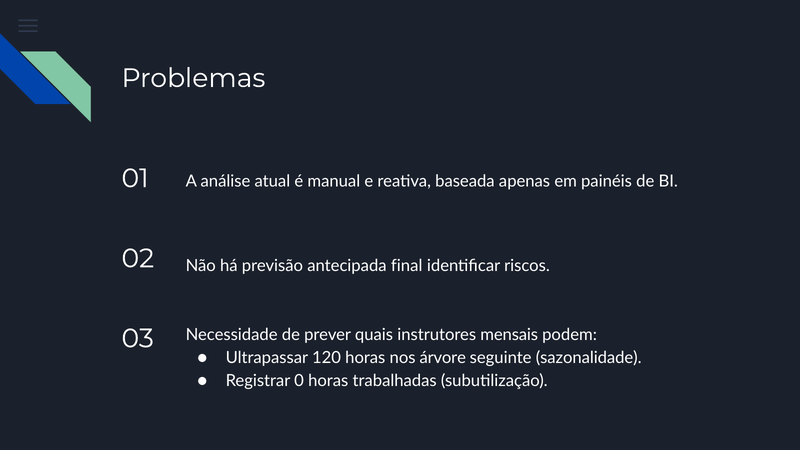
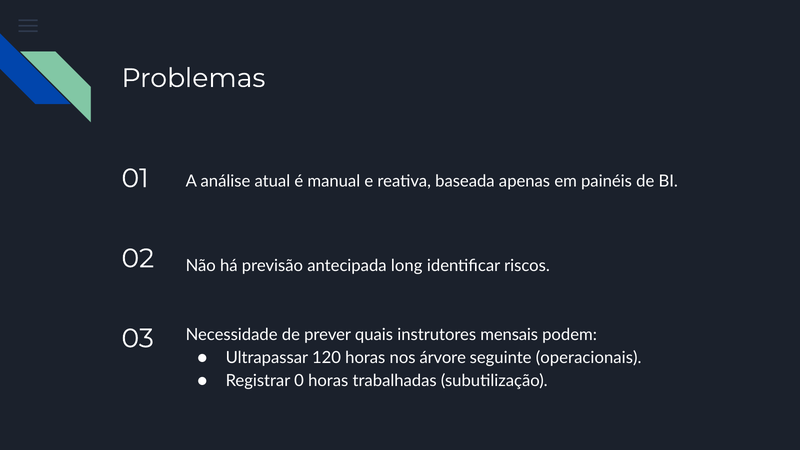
final: final -> long (407, 266)
sazonalidade: sazonalidade -> operacionais (589, 358)
